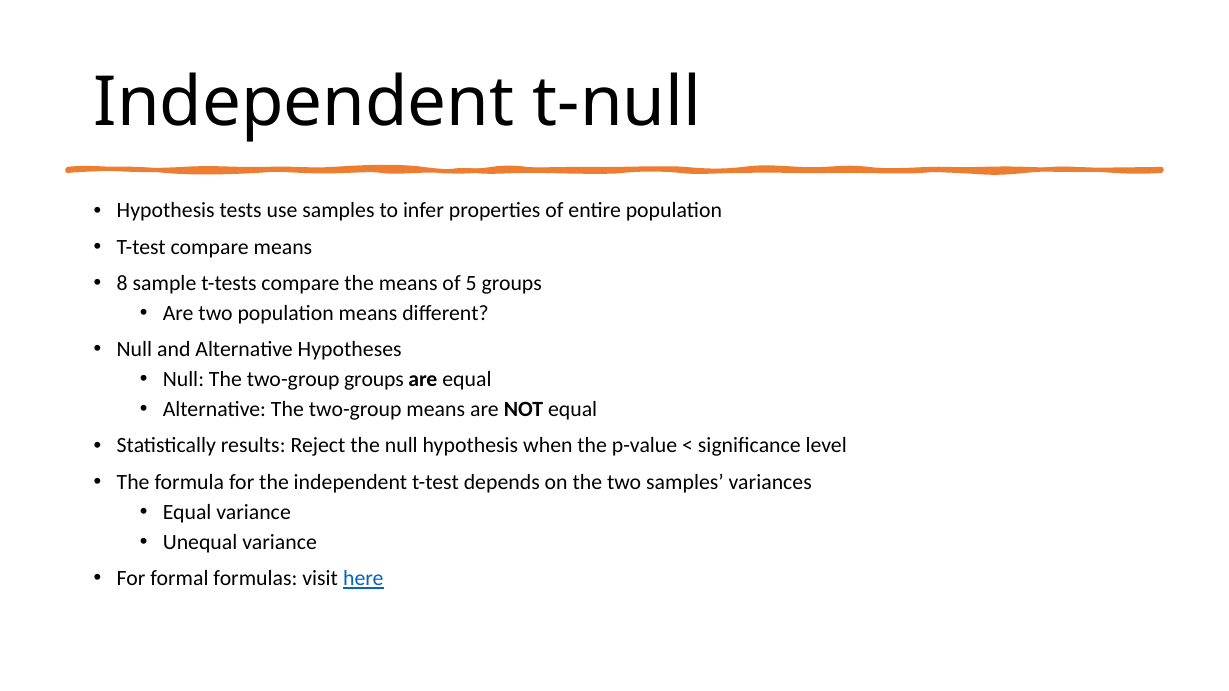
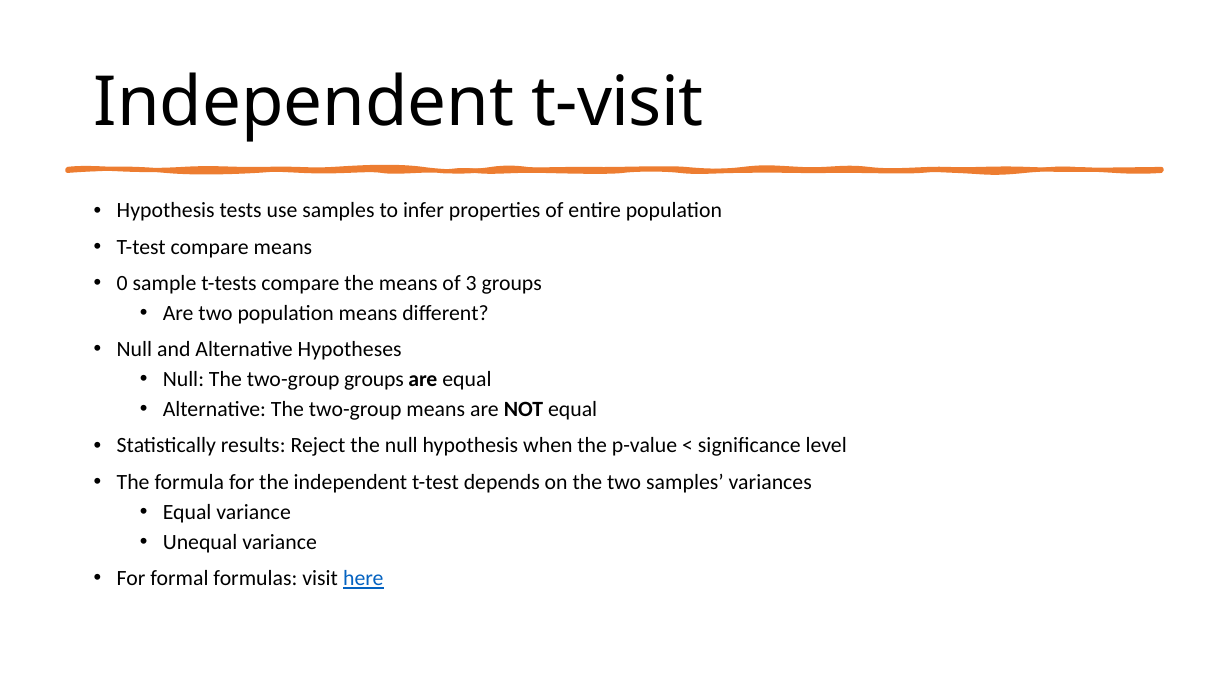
t-null: t-null -> t-visit (617, 103)
8: 8 -> 0 (122, 283)
5: 5 -> 3 (471, 283)
